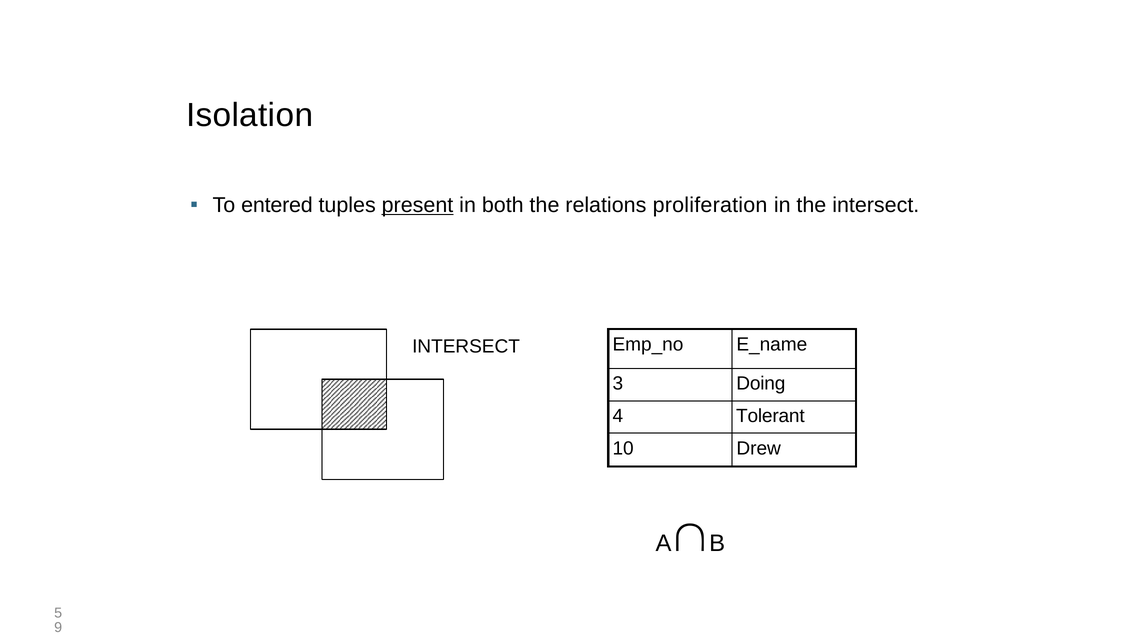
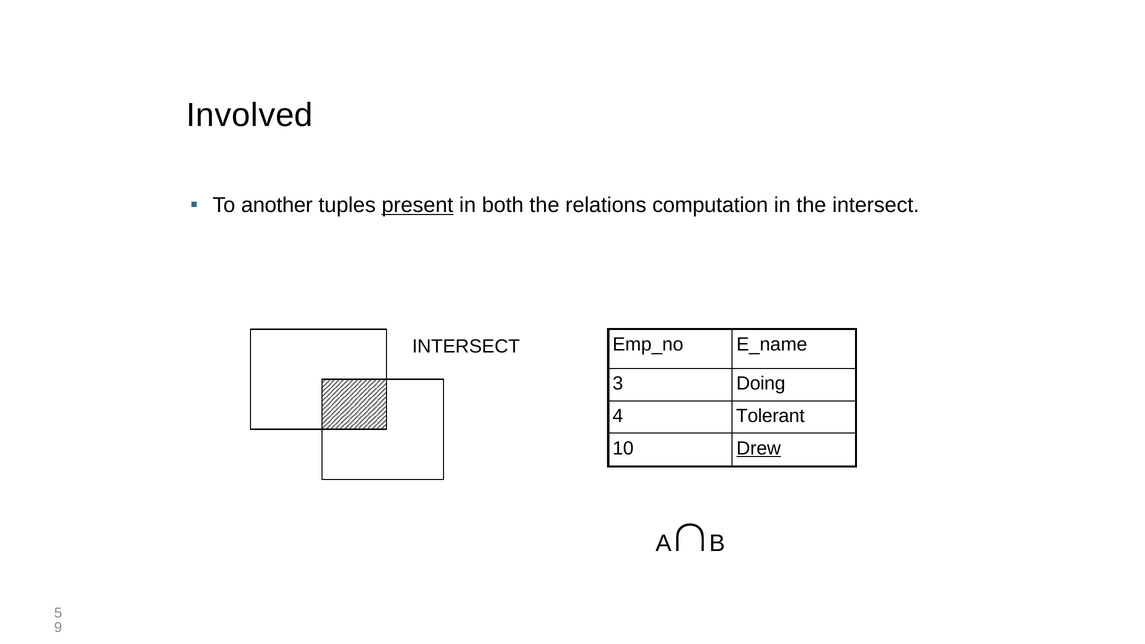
Isolation: Isolation -> Involved (250, 115)
entered: entered -> another (277, 205)
proliferation: proliferation -> computation (710, 205)
Drew underline: none -> present (759, 448)
